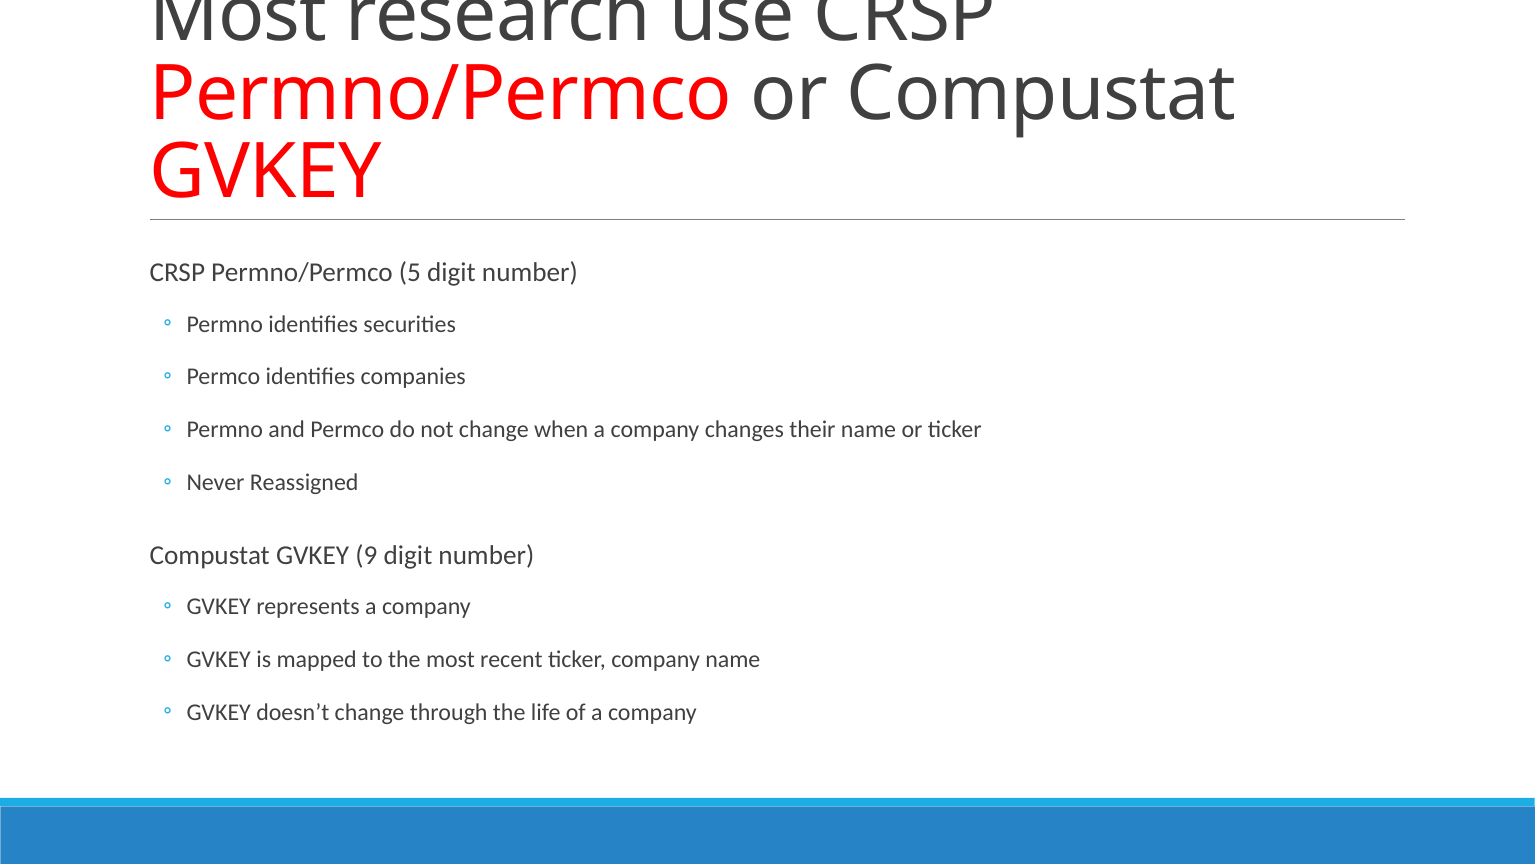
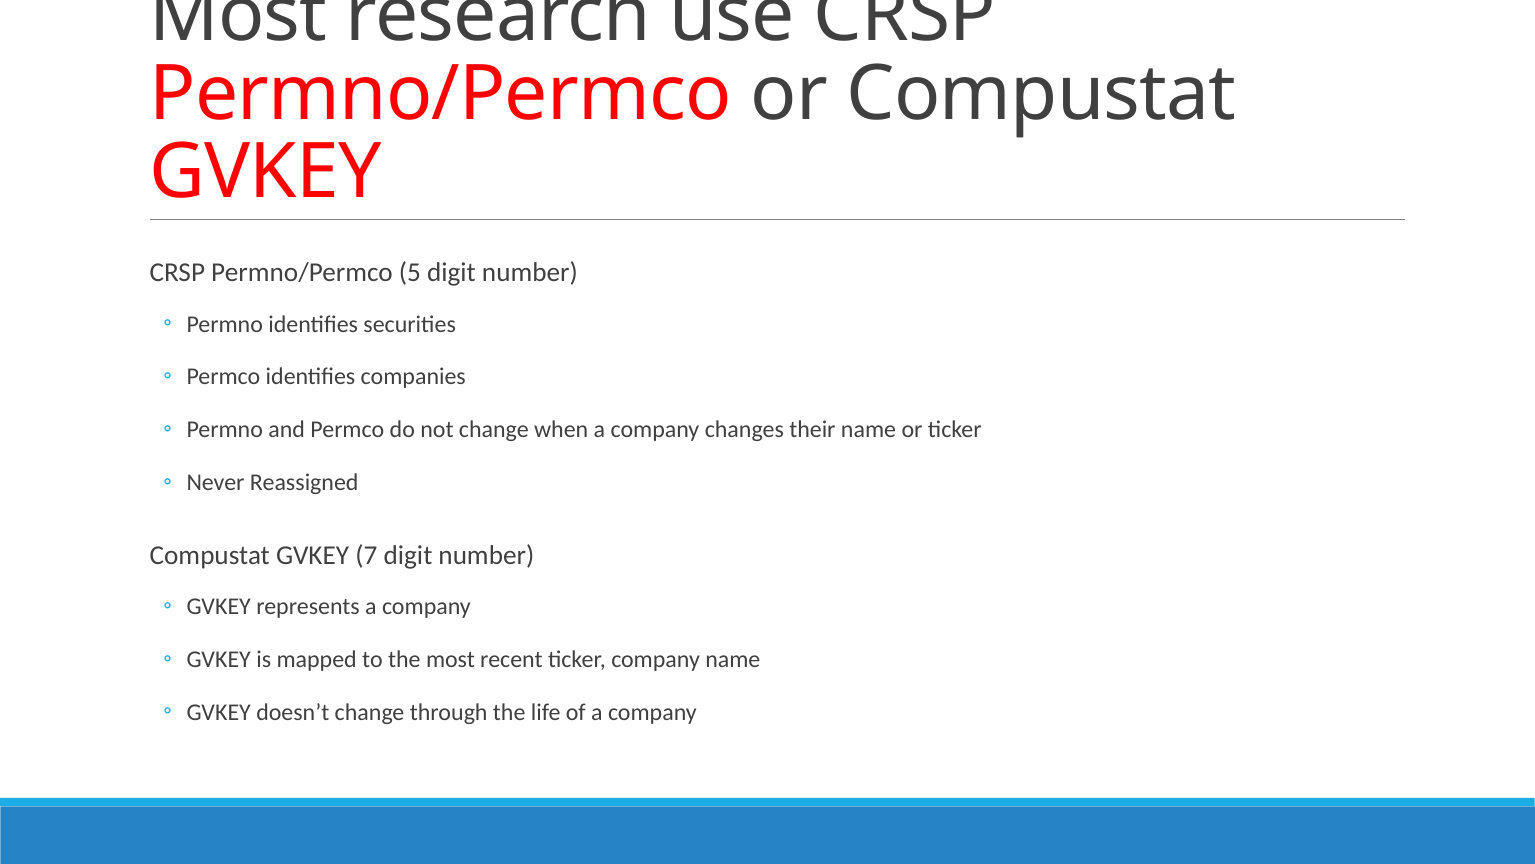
9: 9 -> 7 (366, 555)
